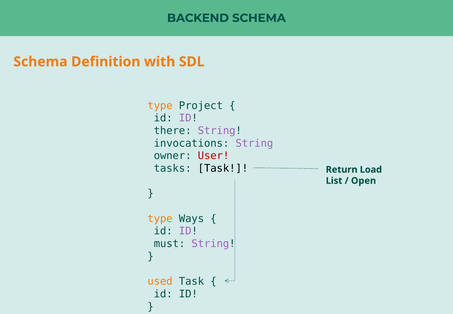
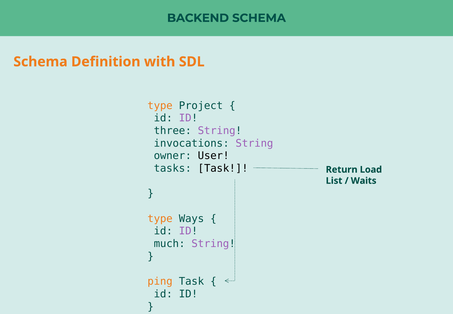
there: there -> three (173, 131)
User colour: red -> black (214, 156)
Open: Open -> Waits (364, 181)
must: must -> much (169, 243)
used: used -> ping (160, 281)
